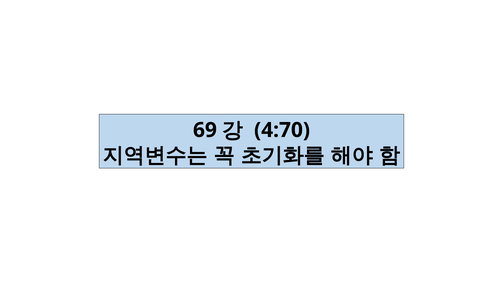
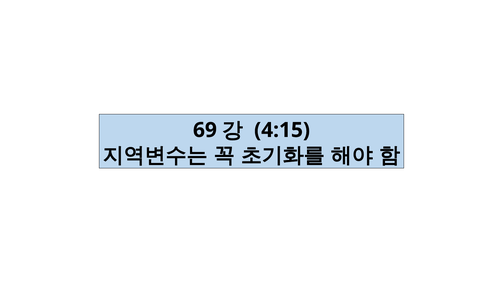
4:70: 4:70 -> 4:15 (282, 130)
